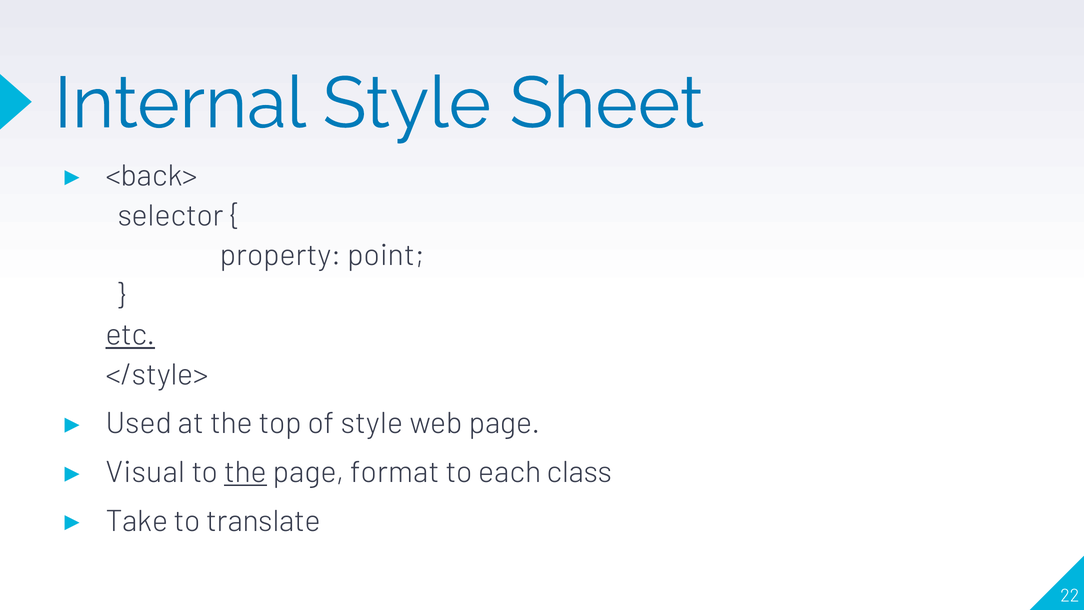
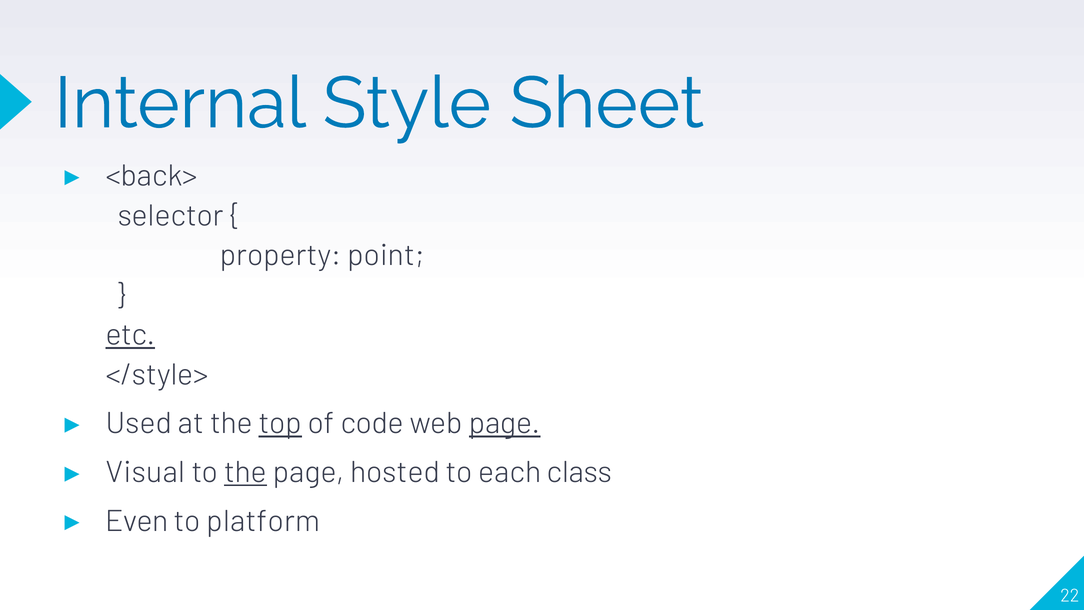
top underline: none -> present (280, 423)
of style: style -> code (372, 423)
page underline: none -> present (505, 423)
format: format -> hosted (395, 472)
Take: Take -> Even (137, 521)
translate: translate -> platform (263, 521)
